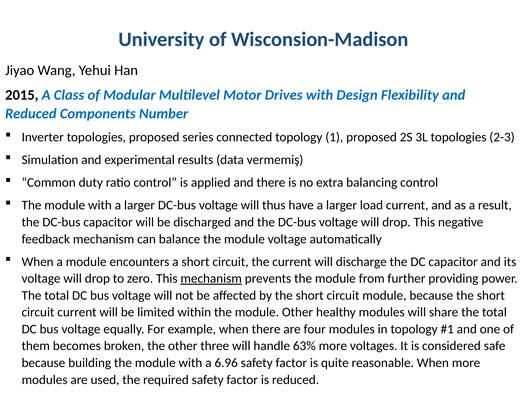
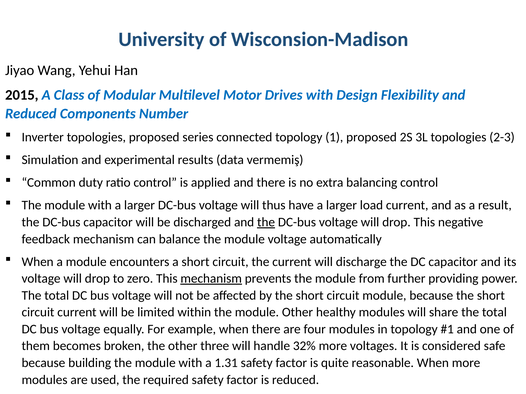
the underline: none -> present (266, 222)
63%: 63% -> 32% (304, 346)
6.96: 6.96 -> 1.31 (226, 363)
